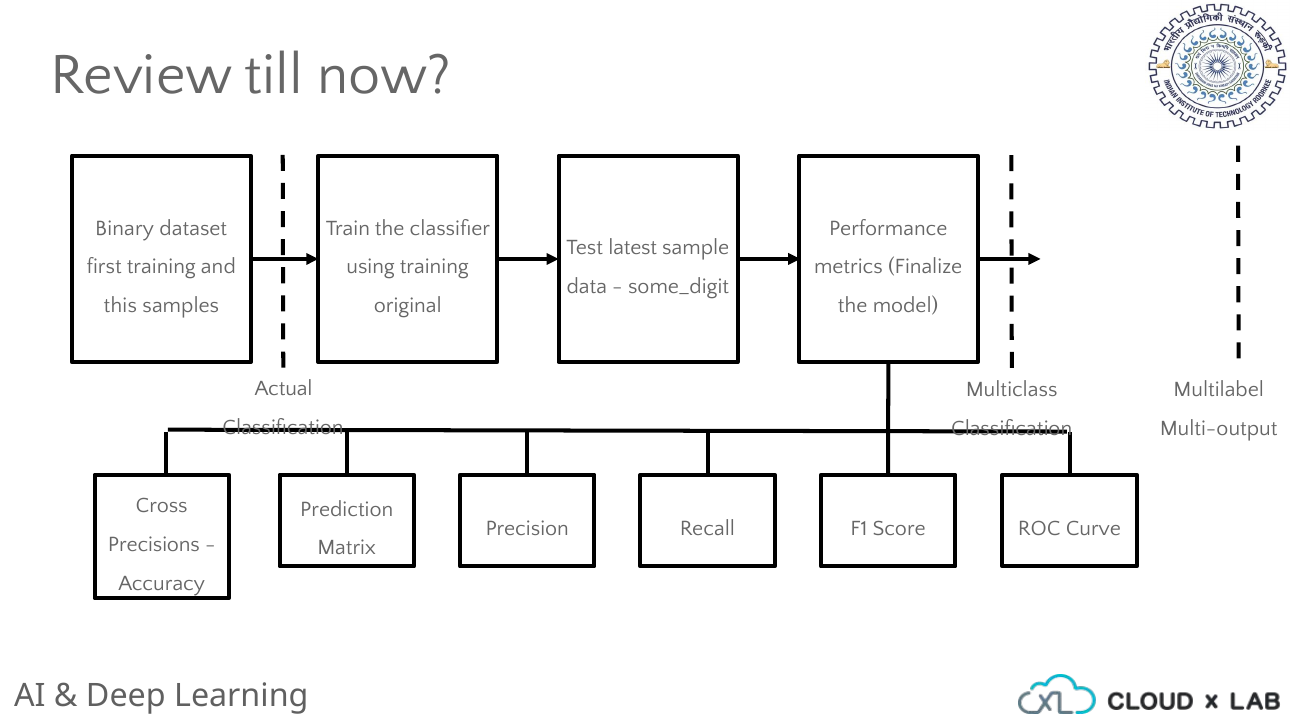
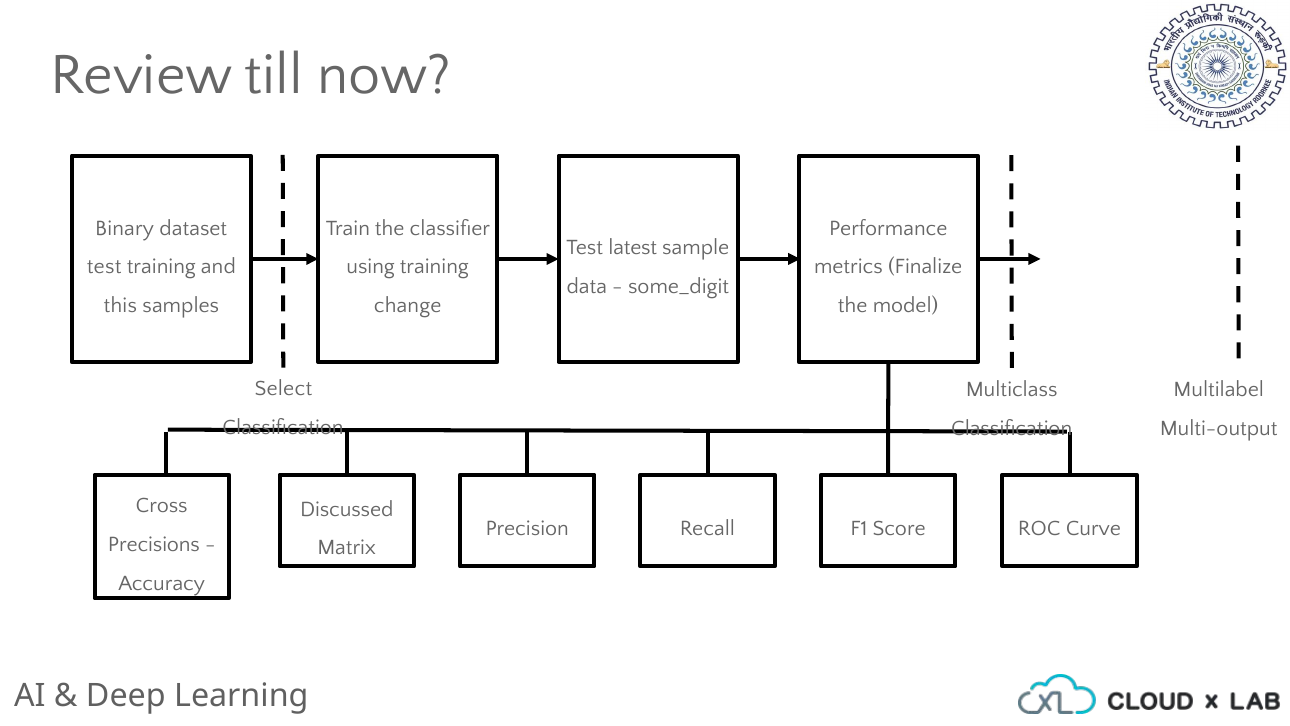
first: first -> test (104, 267)
original: original -> change (408, 305)
Actual: Actual -> Select (283, 389)
Prediction: Prediction -> Discussed (347, 509)
